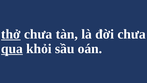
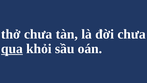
thở underline: present -> none (11, 34)
